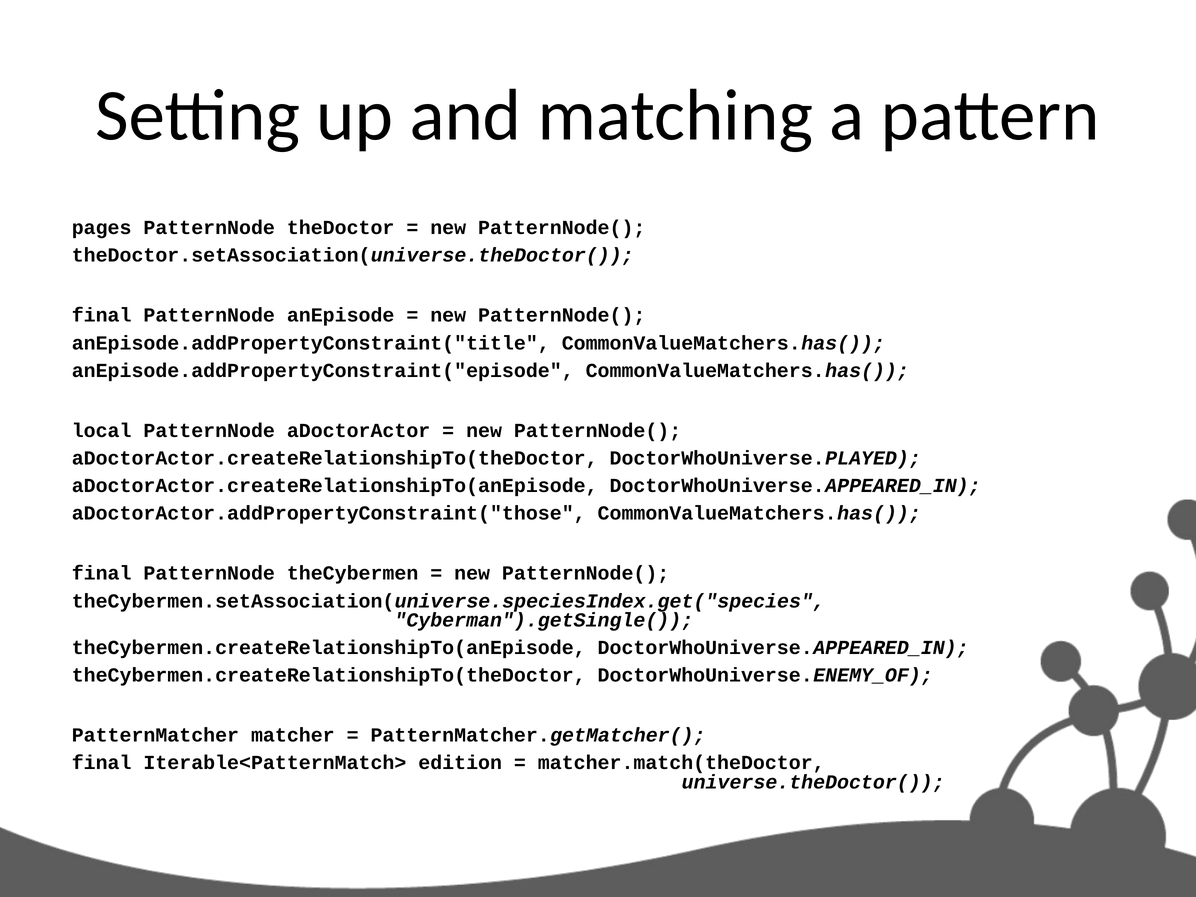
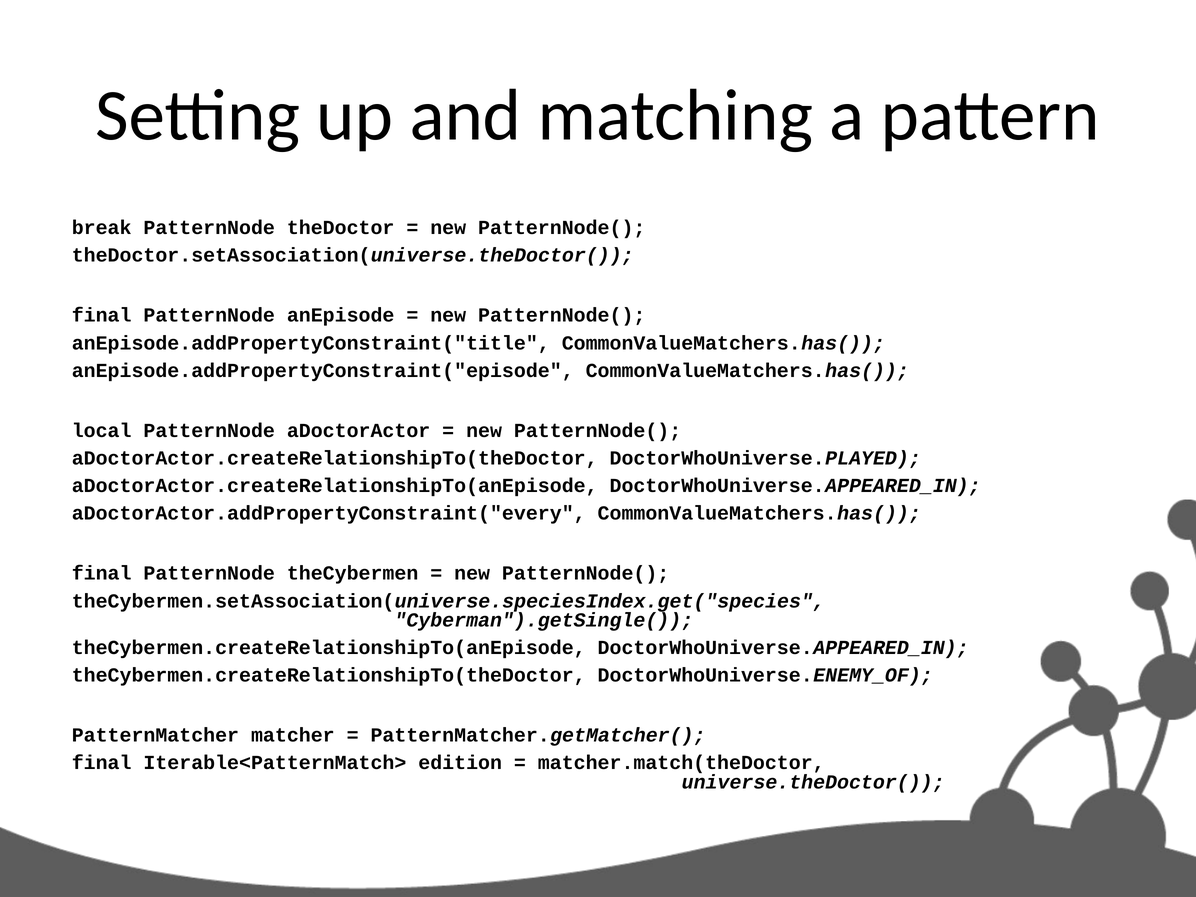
pages: pages -> break (102, 228)
aDoctorActor.addPropertyConstraint("those: aDoctorActor.addPropertyConstraint("those -> aDoctorActor.addPropertyConstraint("every (329, 513)
